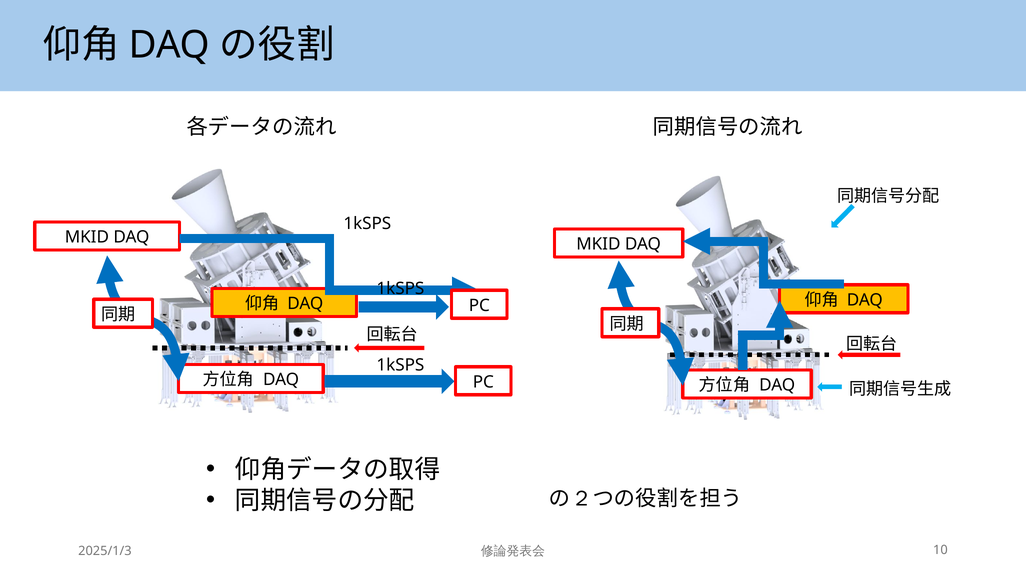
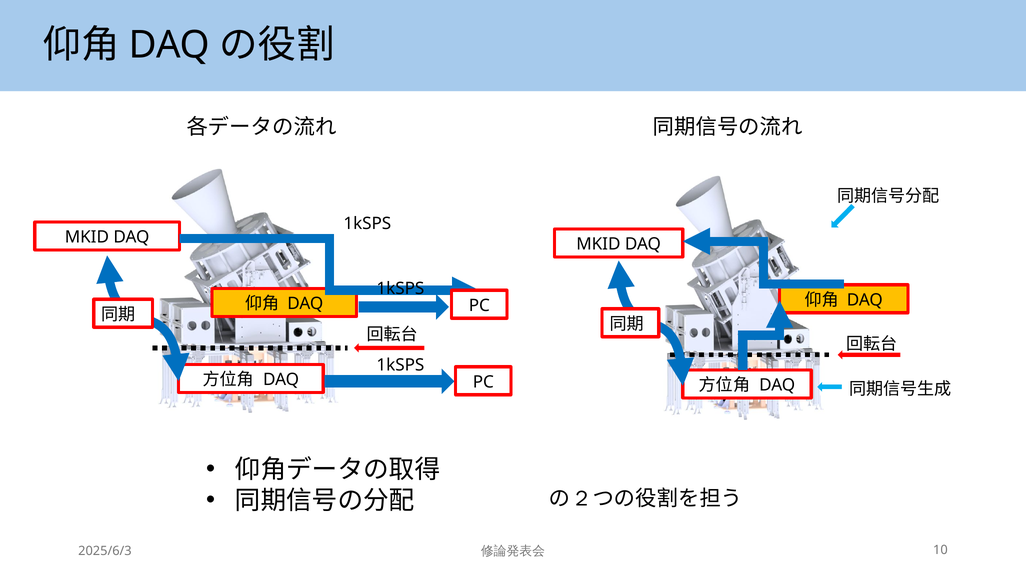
2025/1/3: 2025/1/3 -> 2025/6/3 (105, 551)
